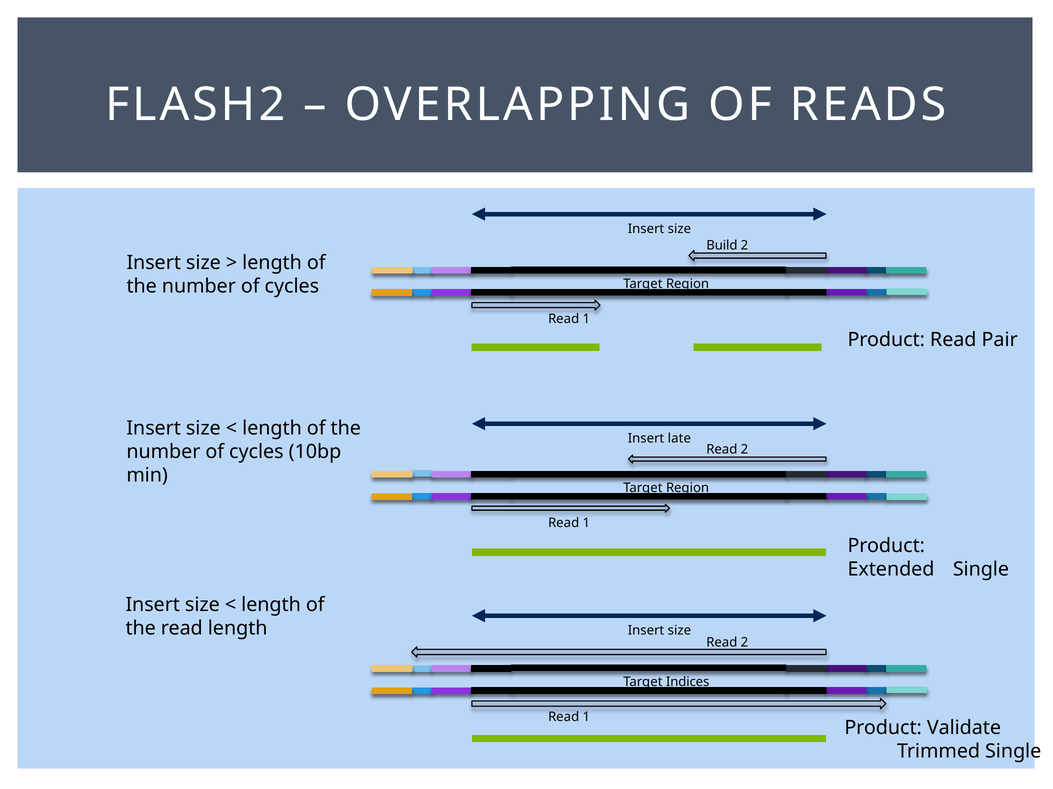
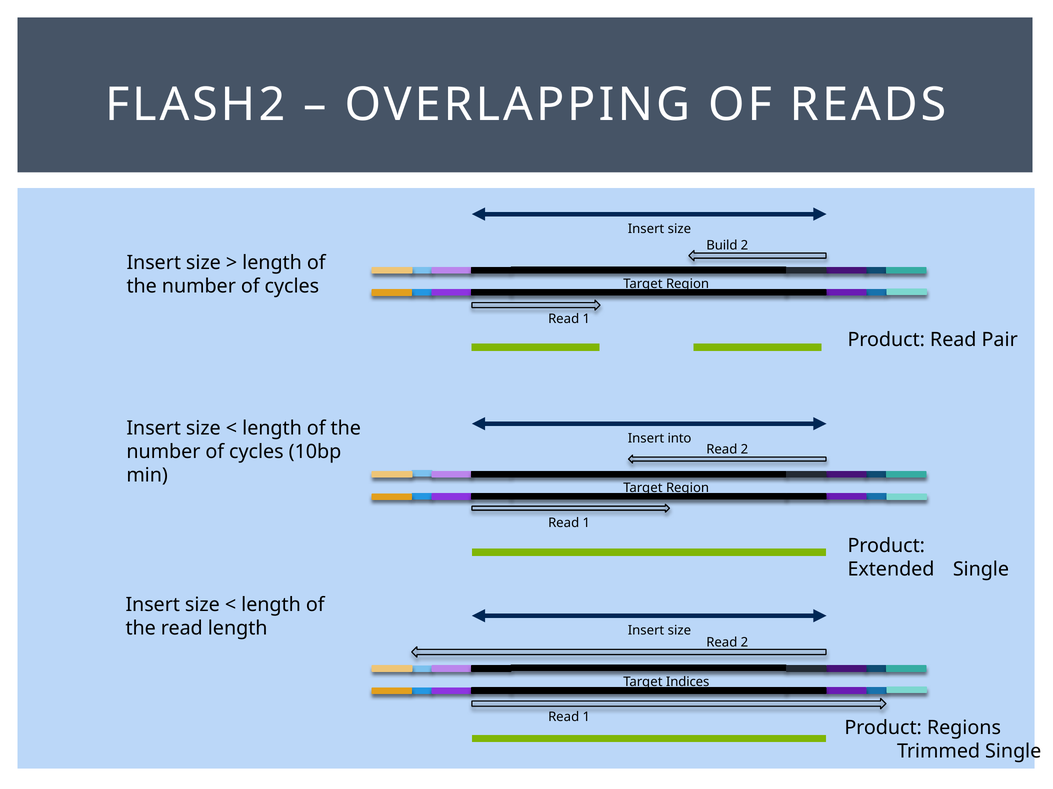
late: late -> into (679, 439)
Validate: Validate -> Regions (964, 729)
